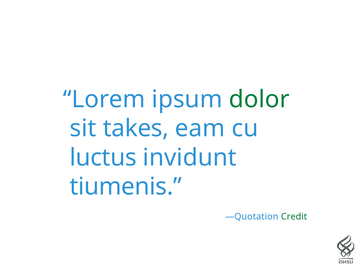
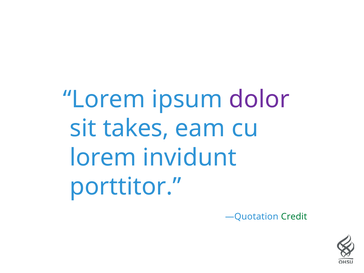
dolor colour: green -> purple (259, 99)
luctus: luctus -> lorem (103, 158)
tiumenis: tiumenis -> porttitor (126, 187)
